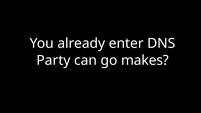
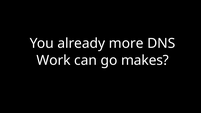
enter: enter -> more (126, 43)
Party: Party -> Work (53, 60)
